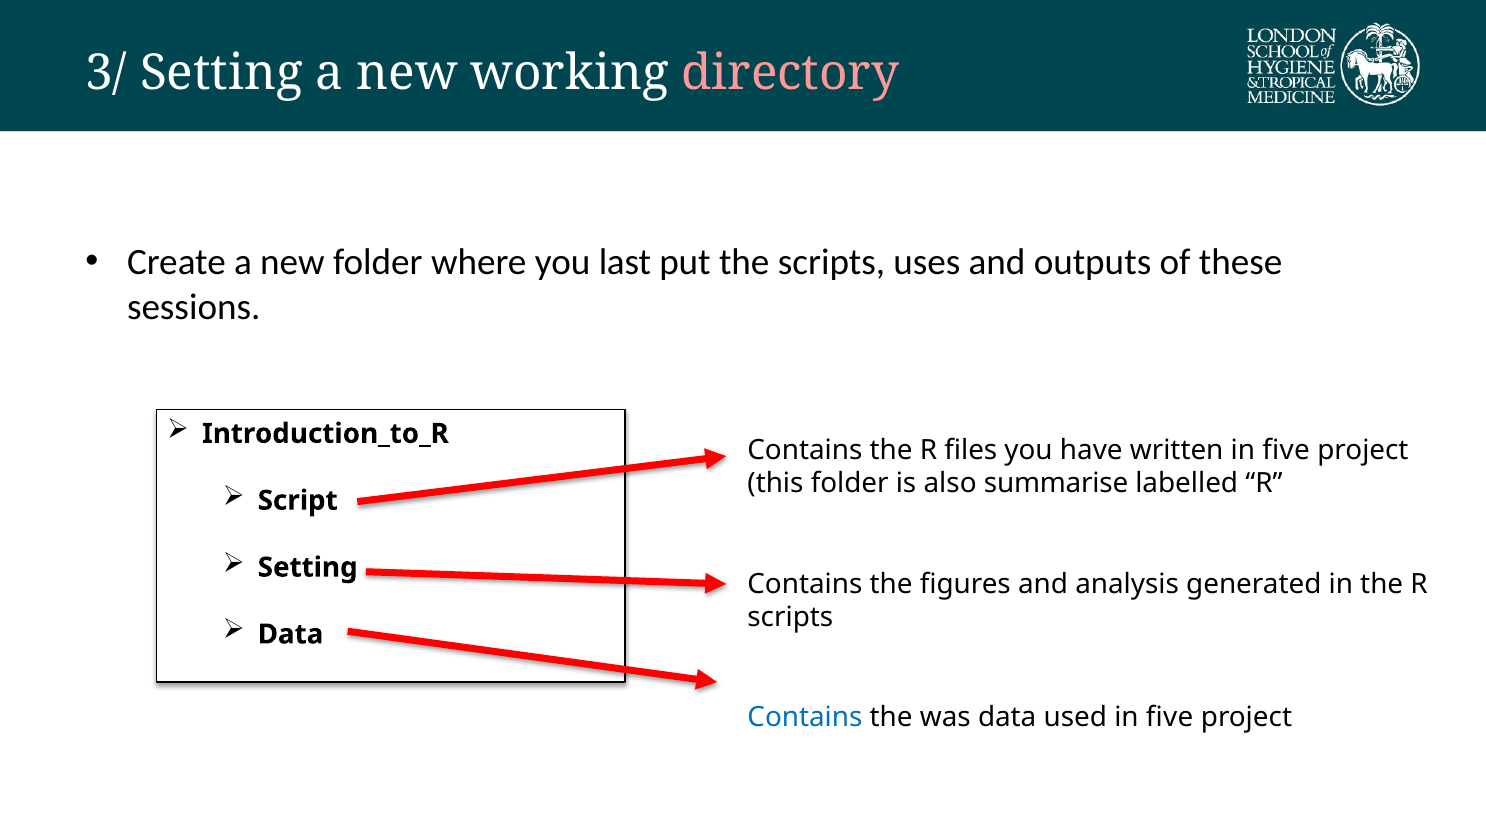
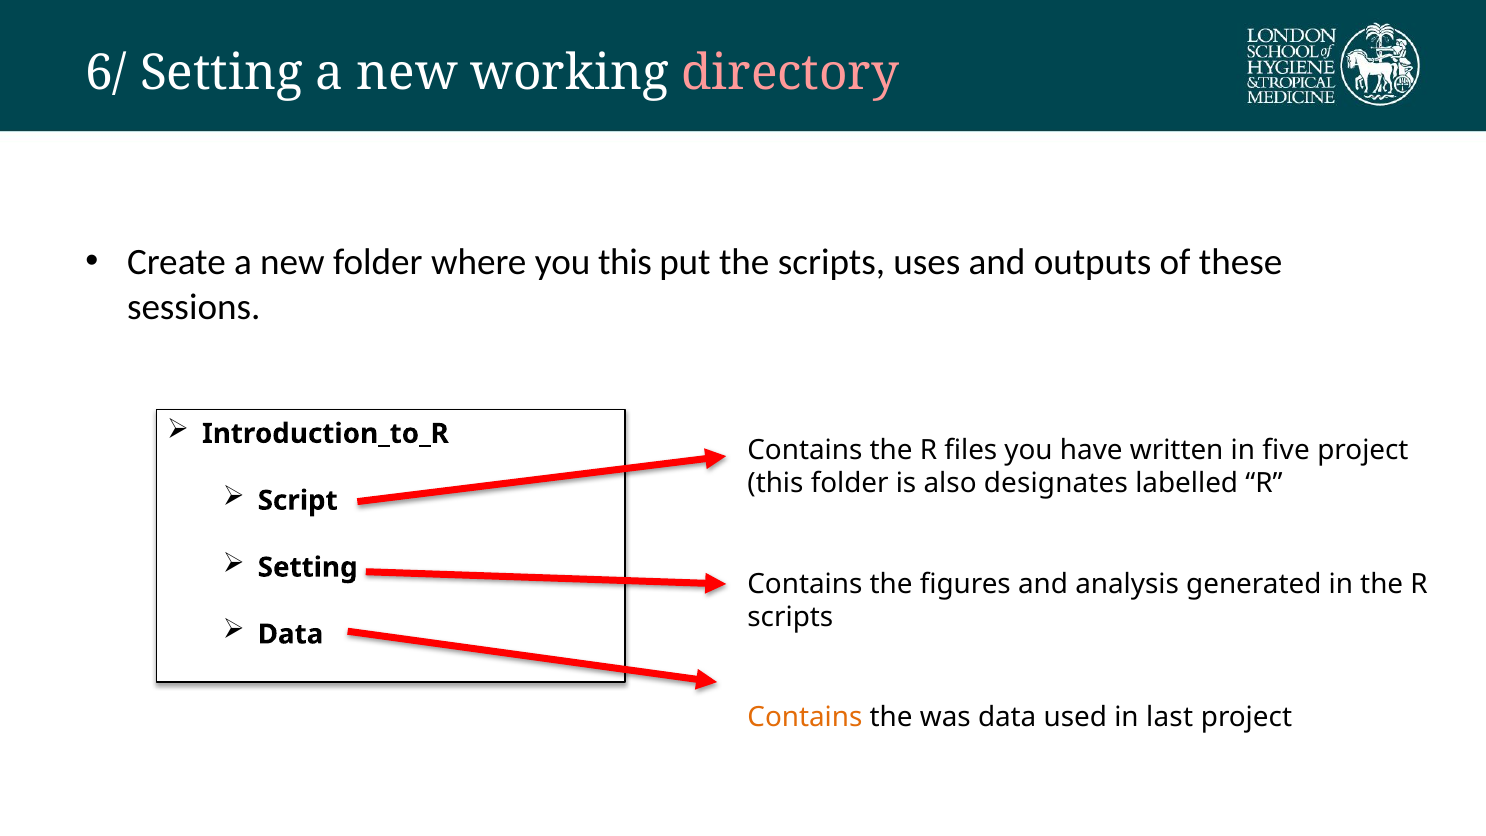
3/: 3/ -> 6/ (106, 73)
you last: last -> this (625, 262)
summarise: summarise -> designates (1056, 484)
Contains colour: blue -> orange (805, 718)
used in five: five -> last (1170, 718)
